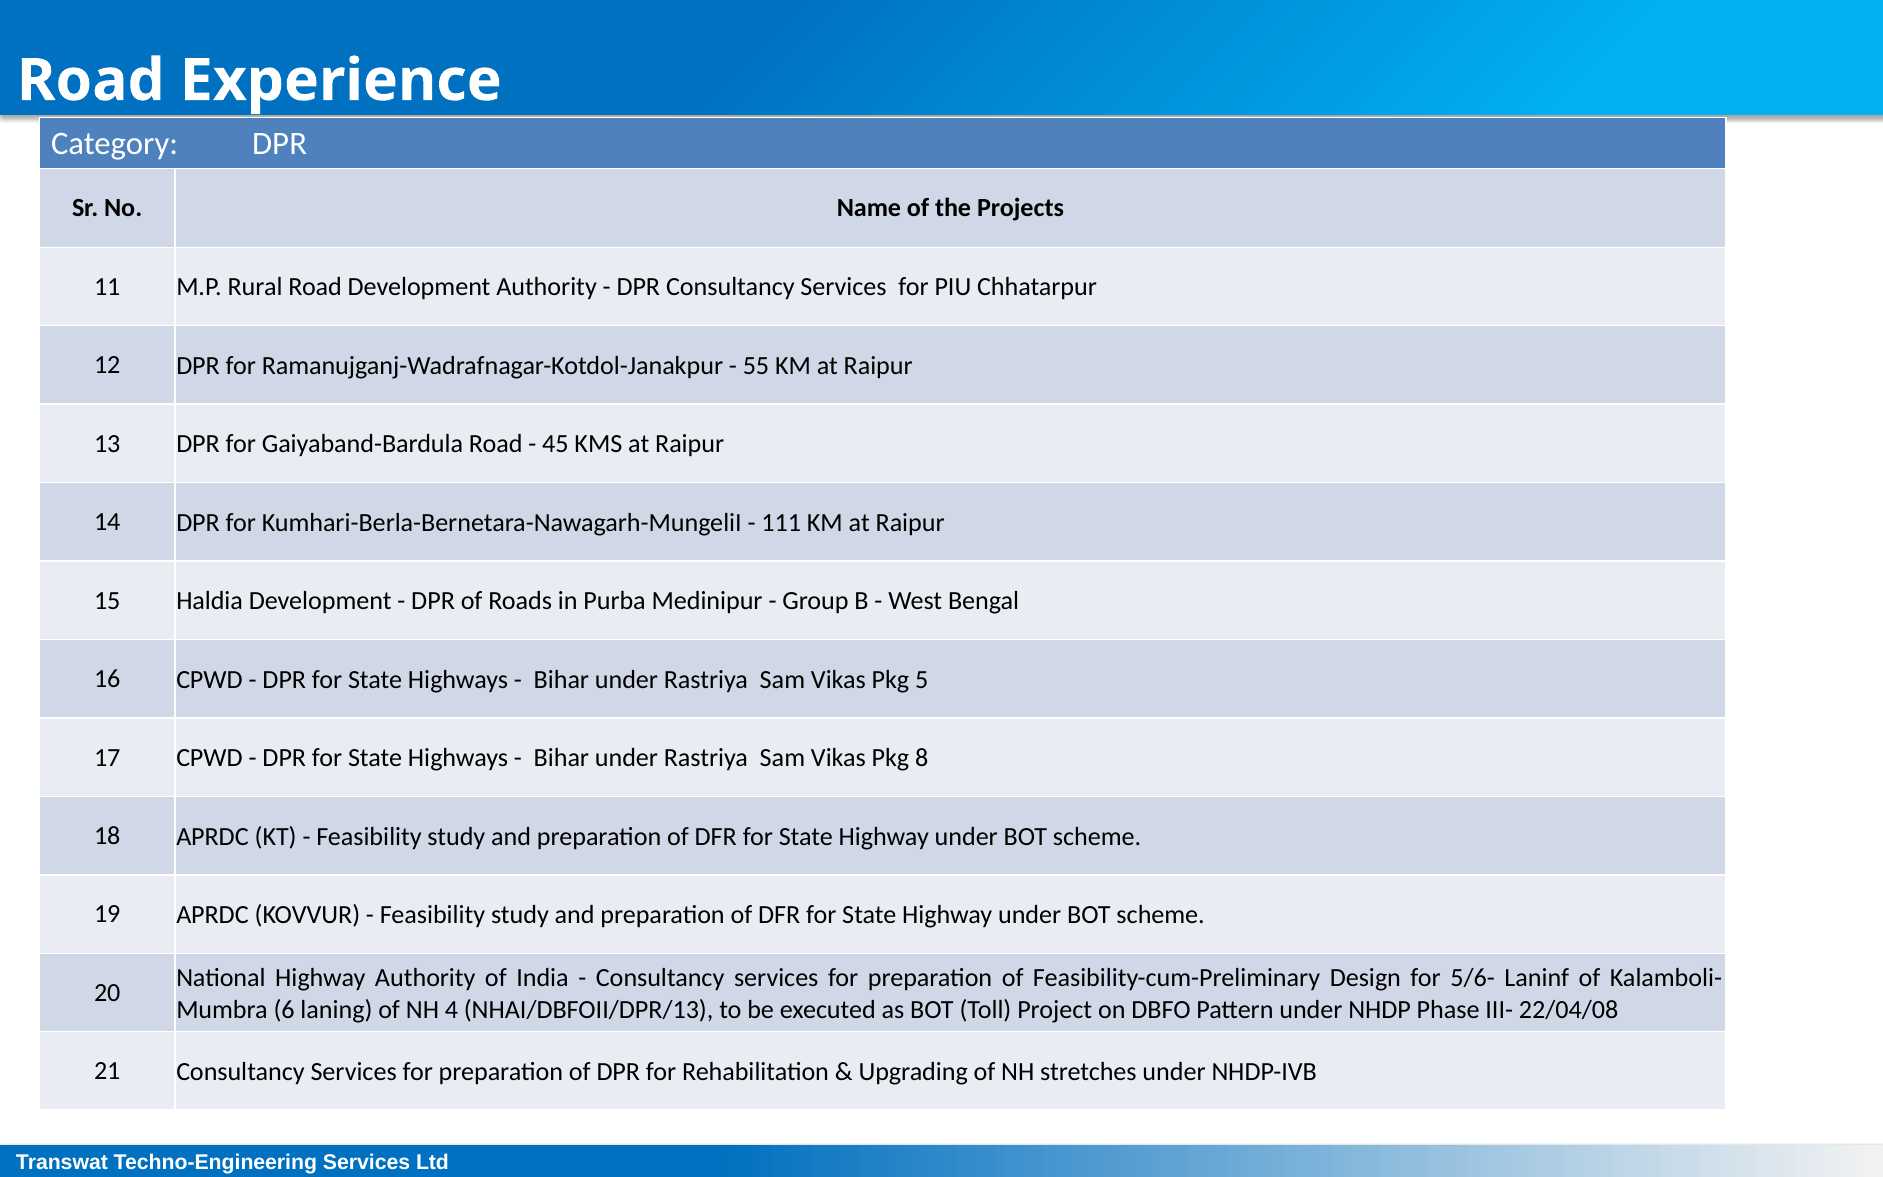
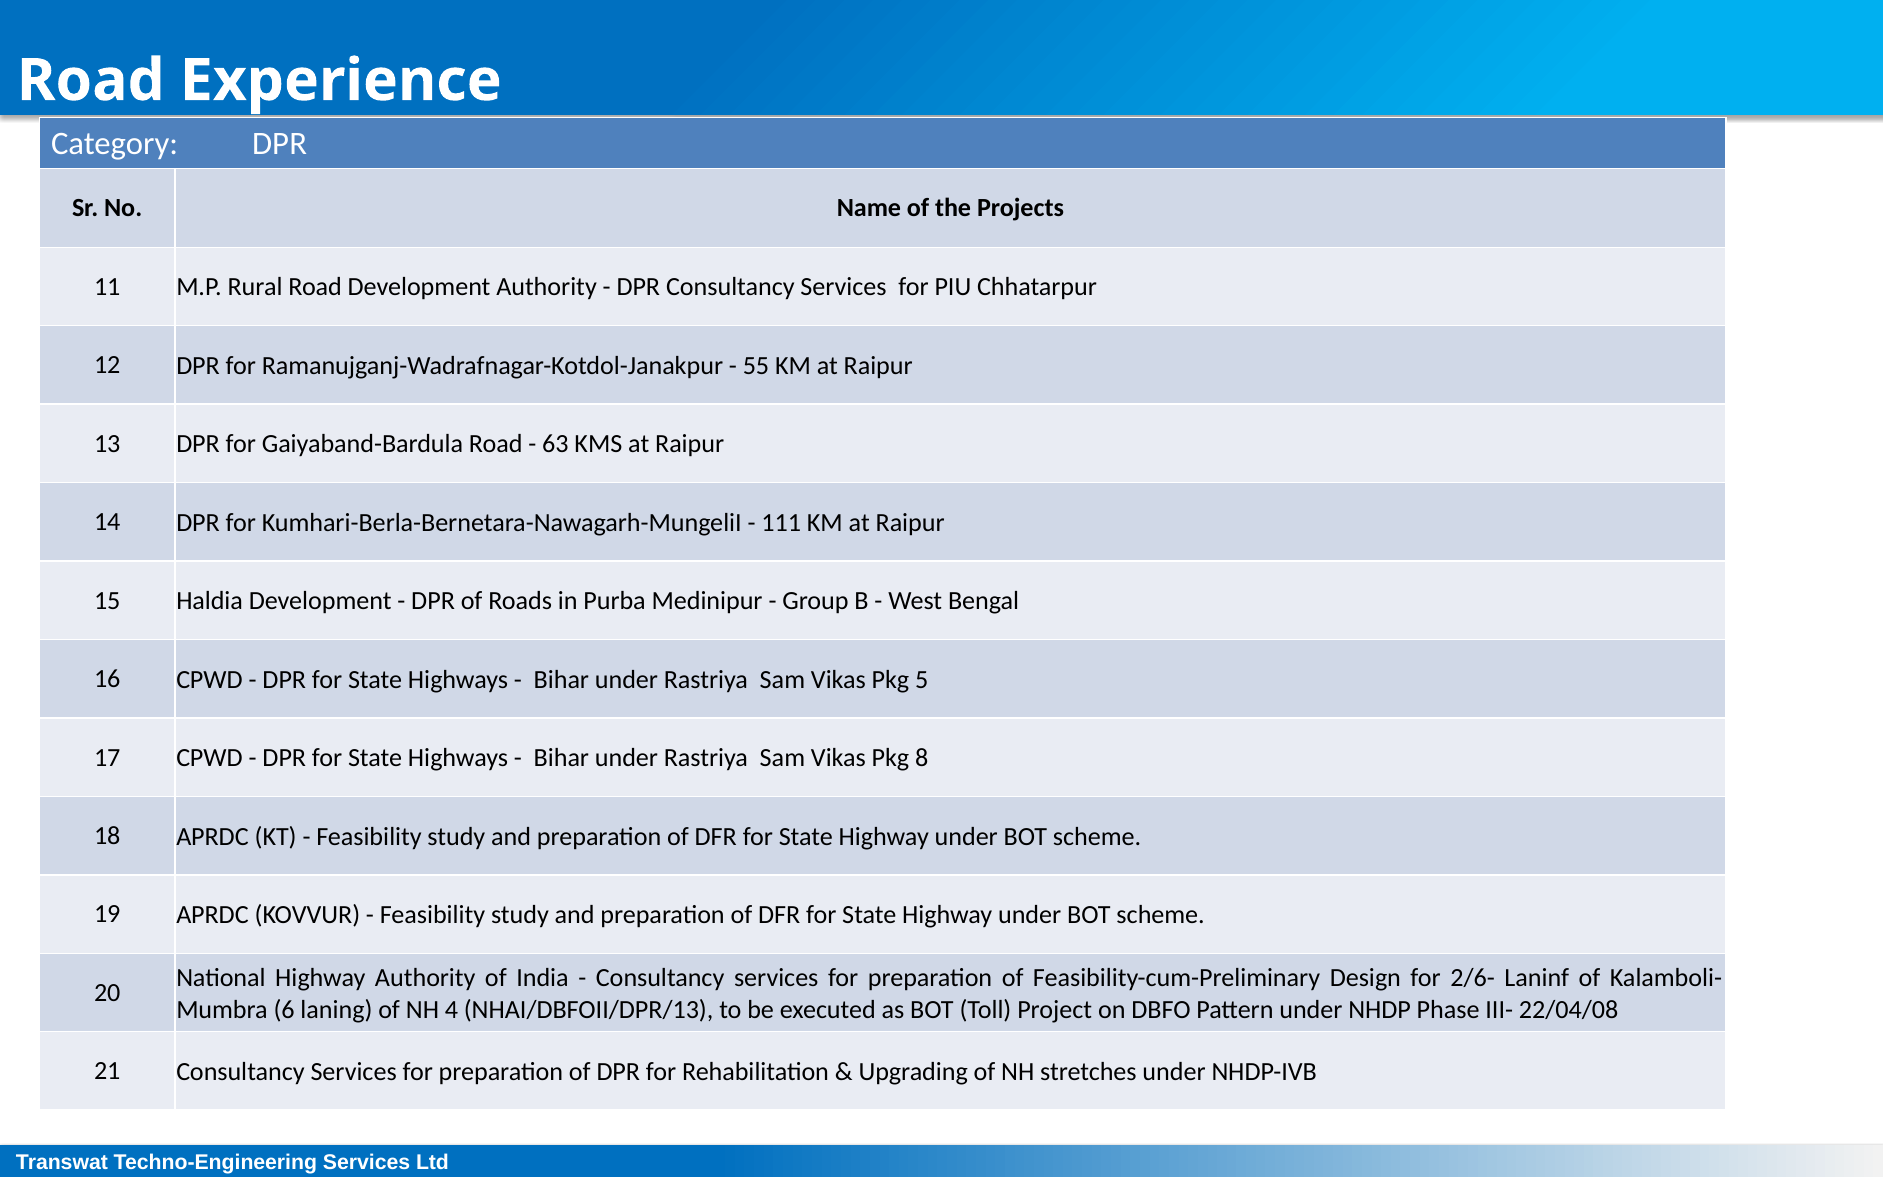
45: 45 -> 63 (555, 444)
5/6-: 5/6- -> 2/6- (1473, 977)
